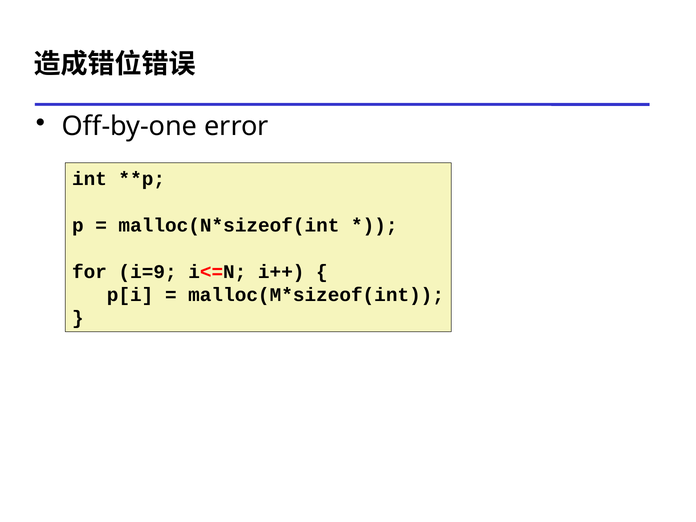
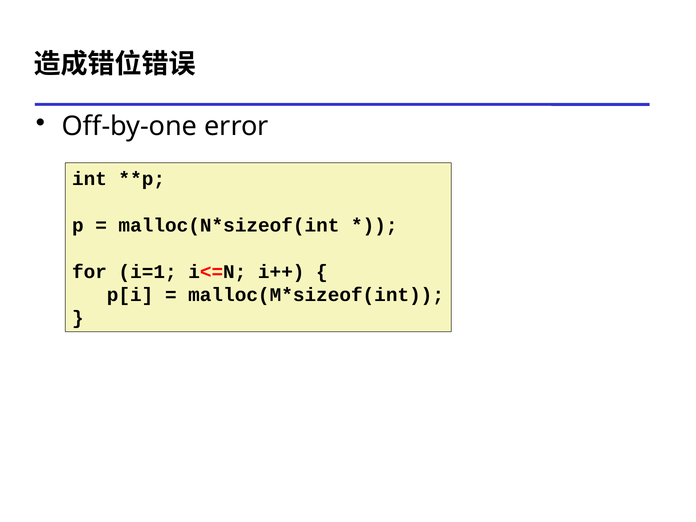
i=9: i=9 -> i=1 (148, 272)
